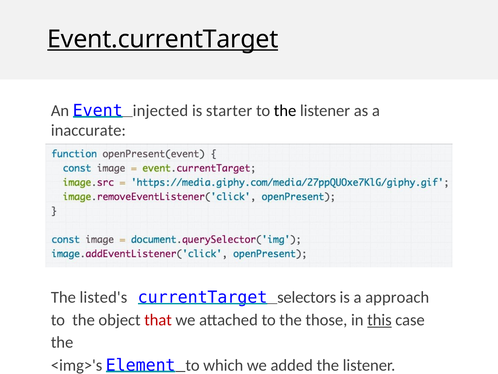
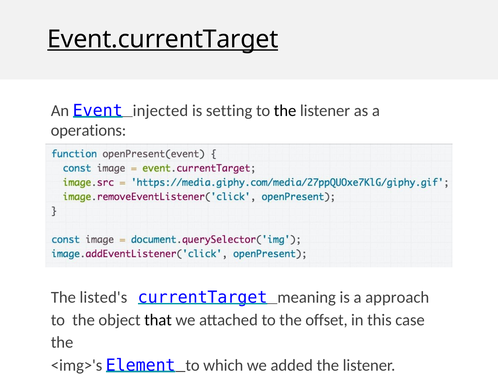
starter: starter -> setting (229, 110)
inaccurate: inaccurate -> operations (88, 130)
selectors: selectors -> meaning (307, 297)
that colour: red -> black (158, 319)
those: those -> offset (326, 319)
this underline: present -> none (379, 319)
